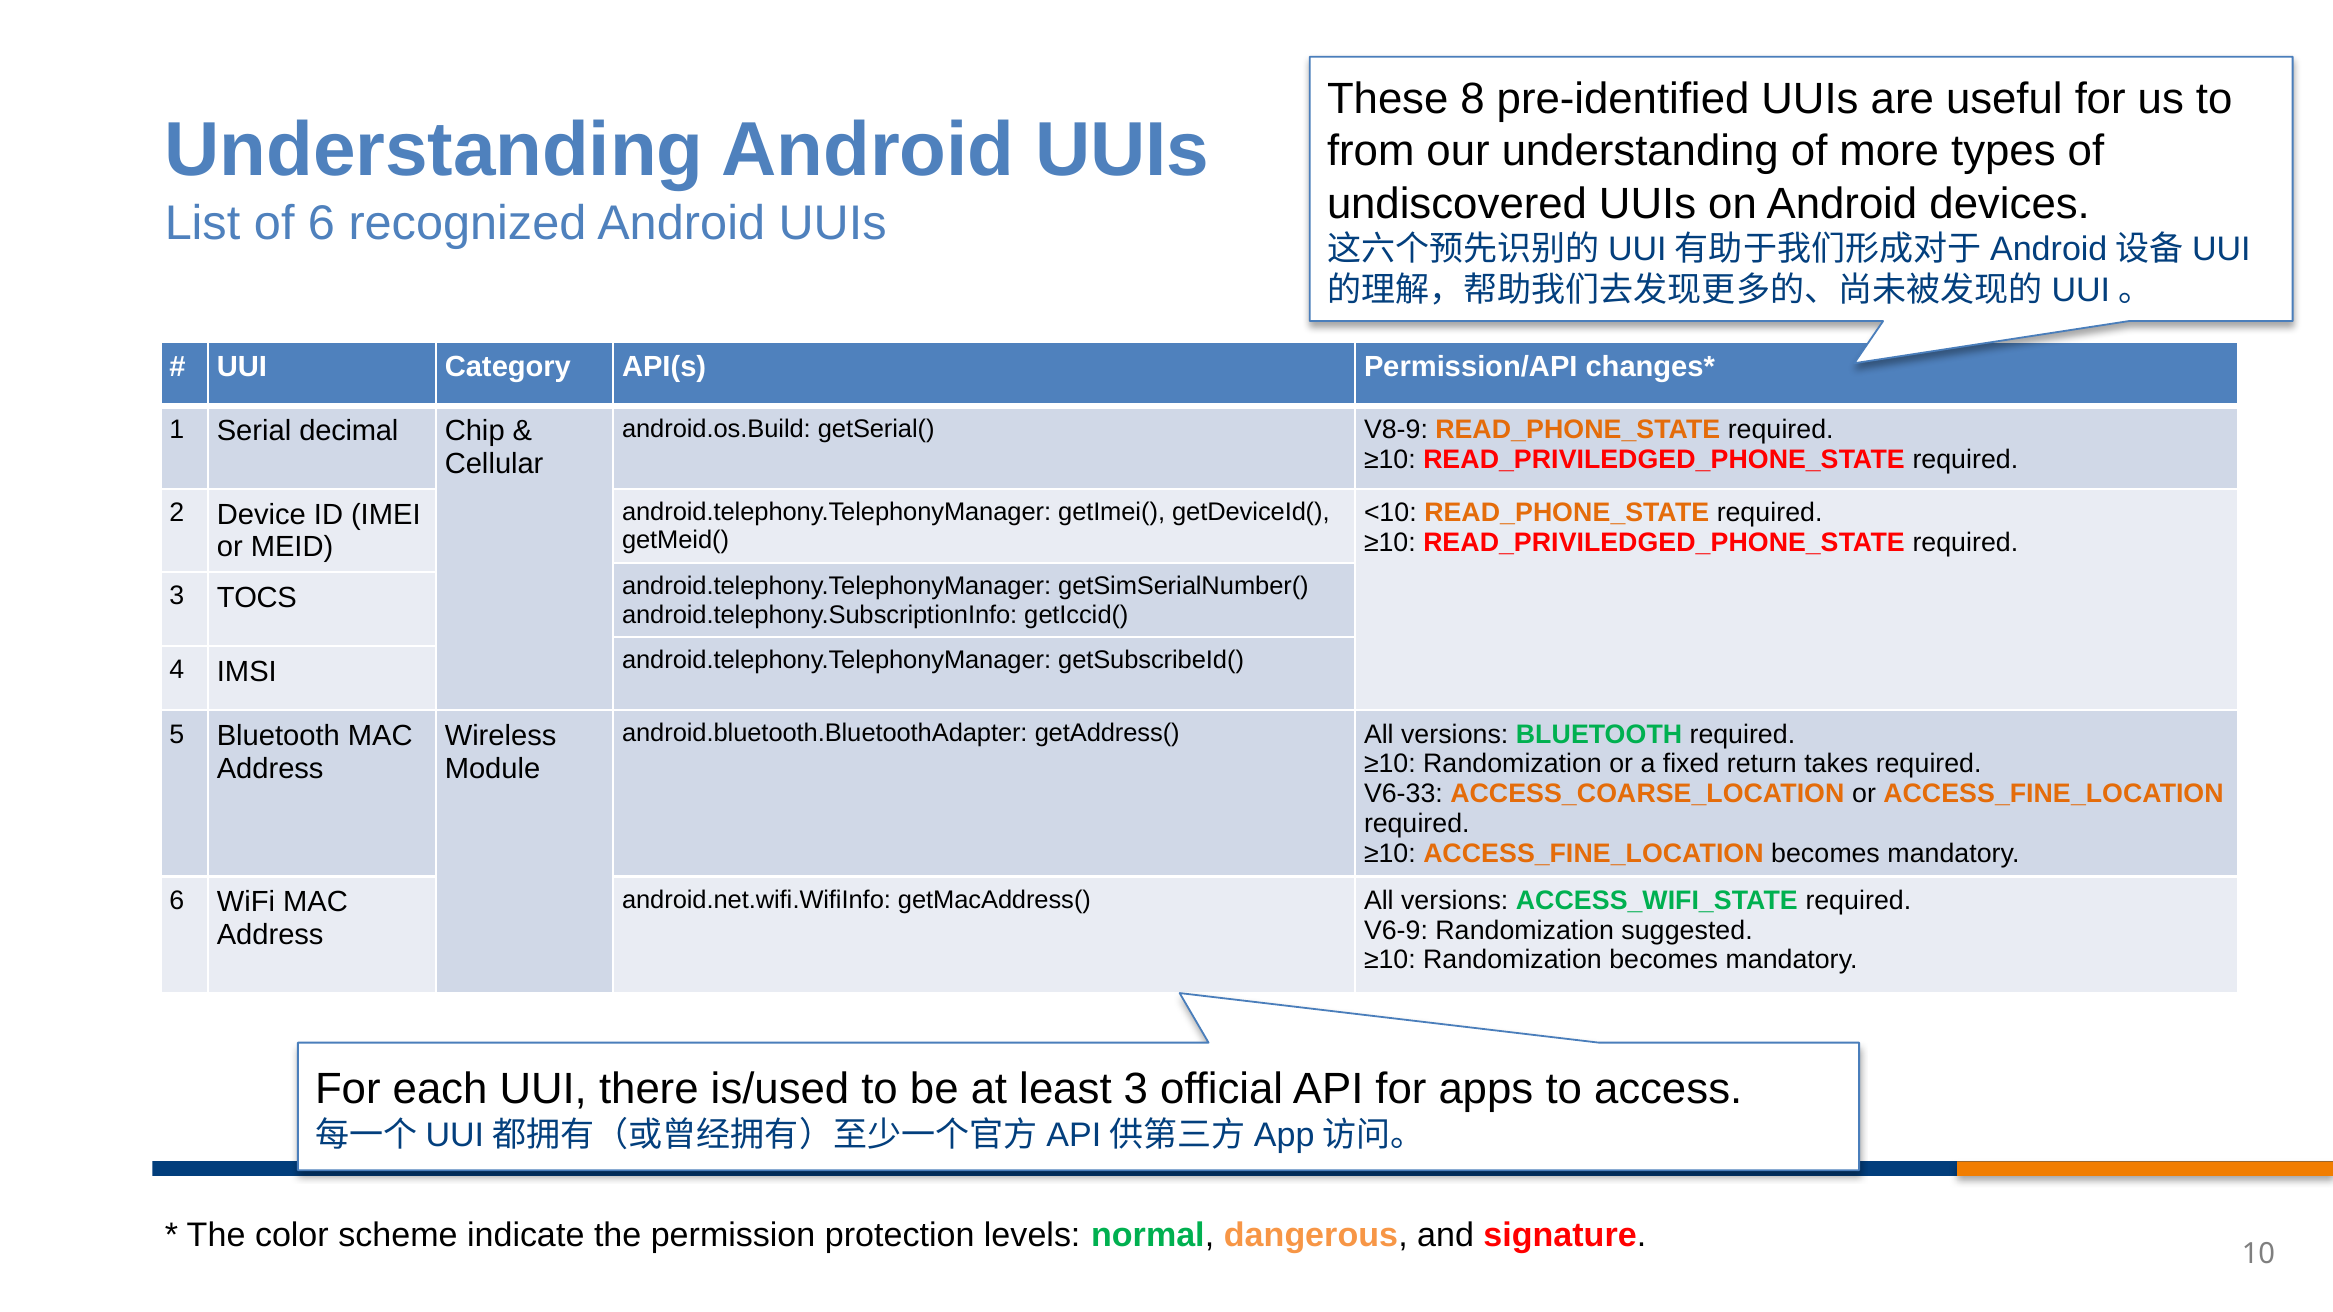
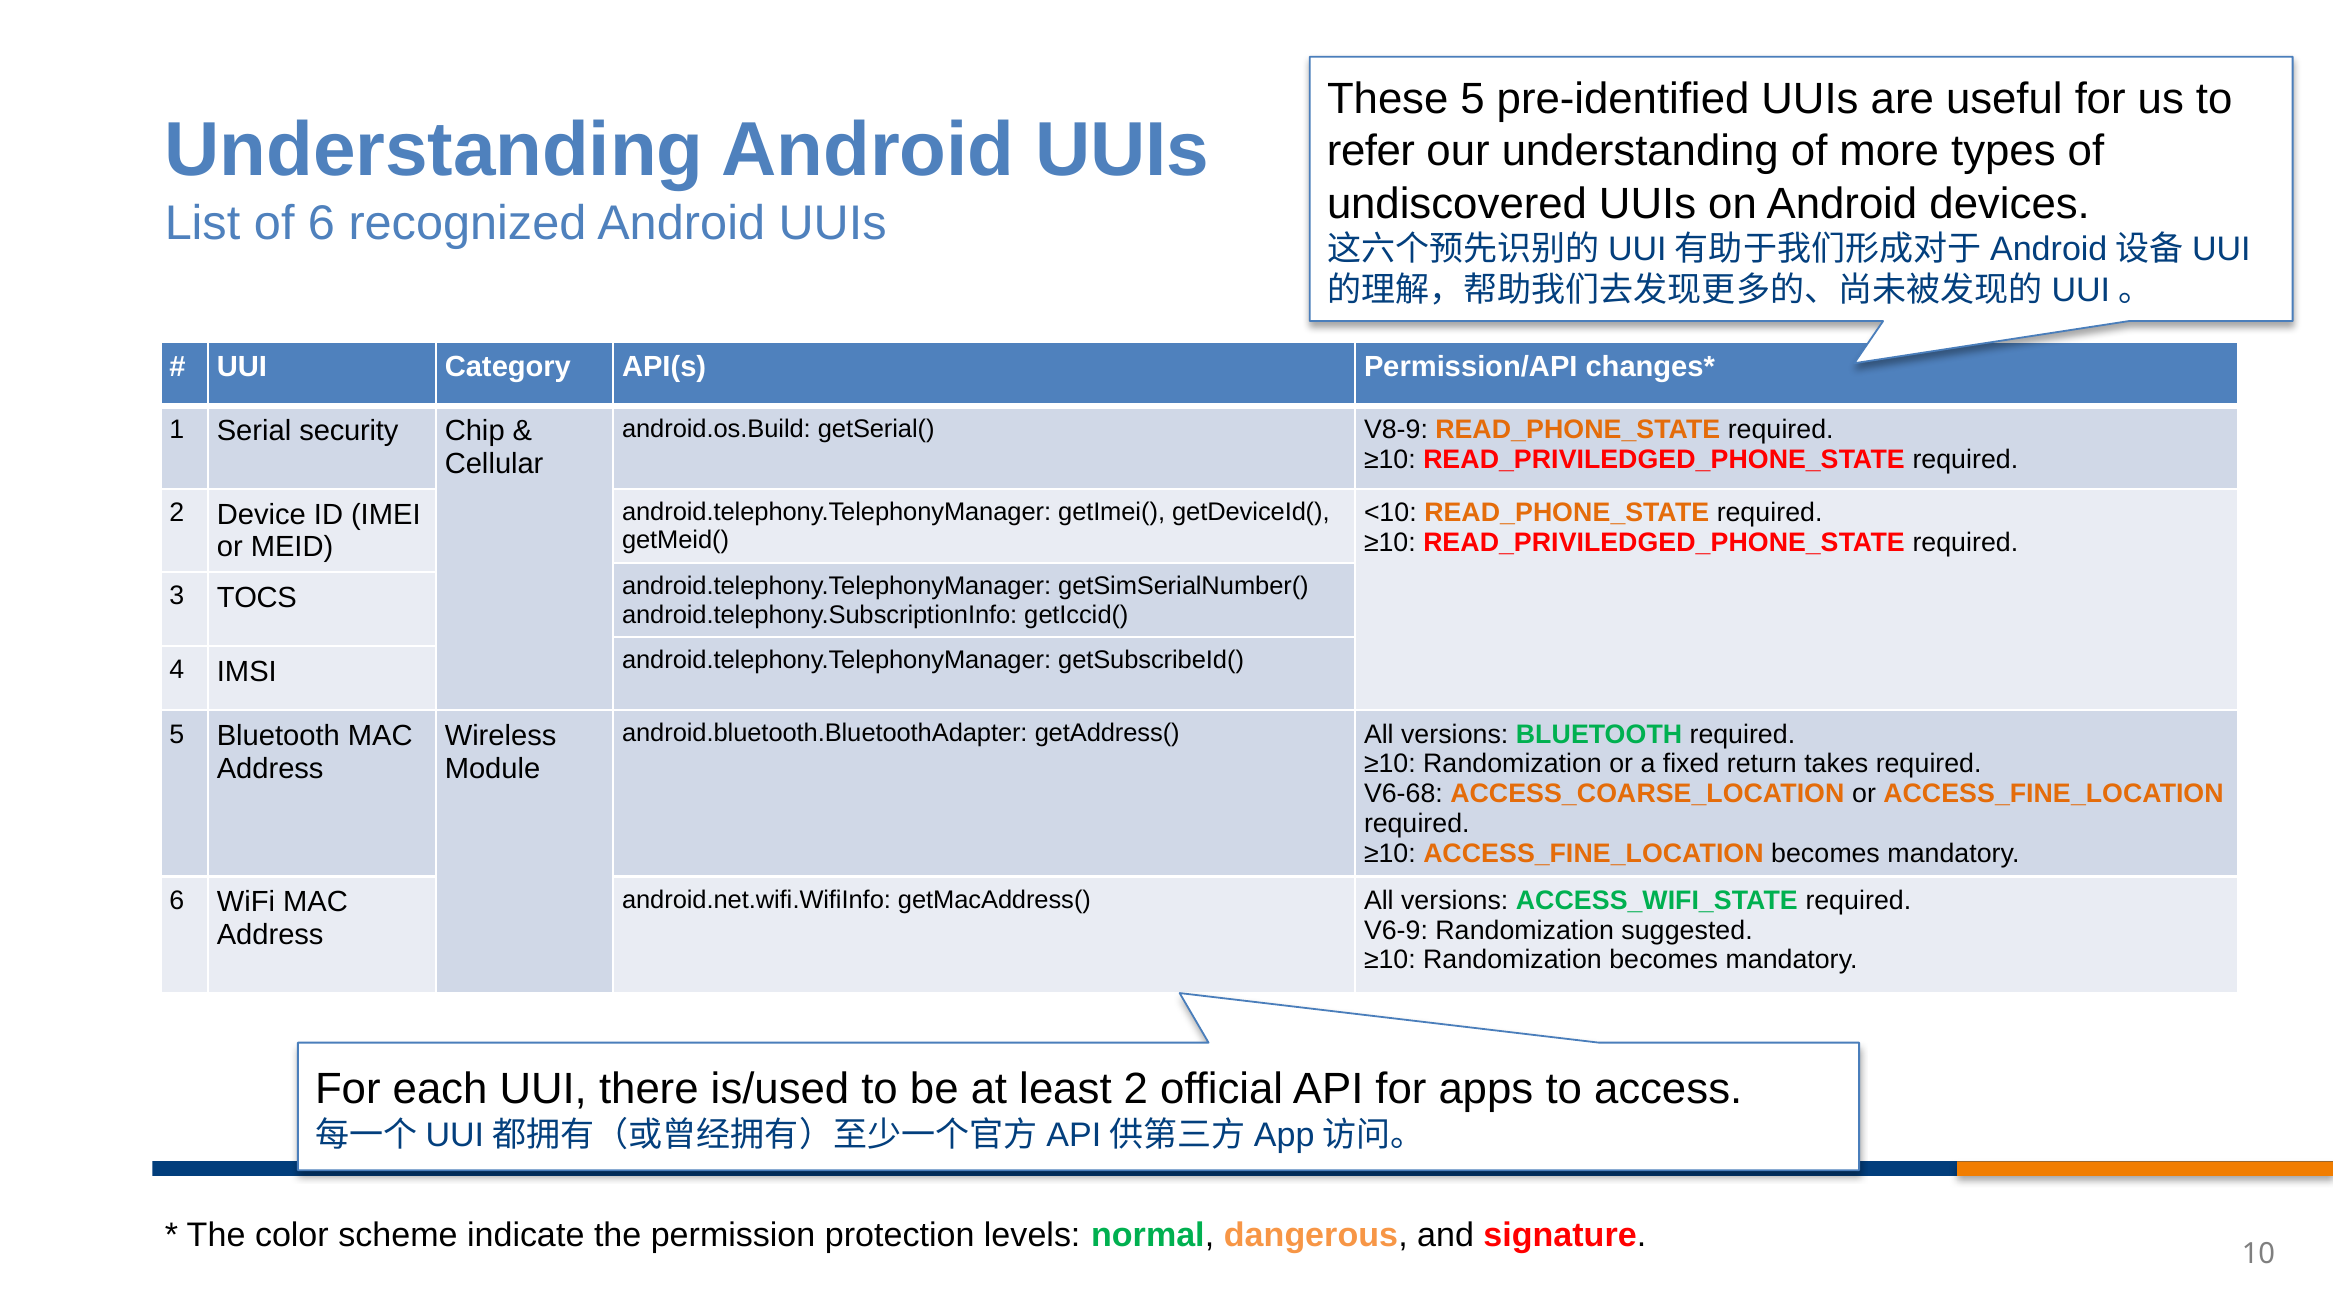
These 8: 8 -> 5 (1472, 99)
from: from -> refer (1371, 151)
decimal: decimal -> security (349, 431)
V6-33: V6-33 -> V6-68 (1403, 794)
least 3: 3 -> 2 (1136, 1089)
